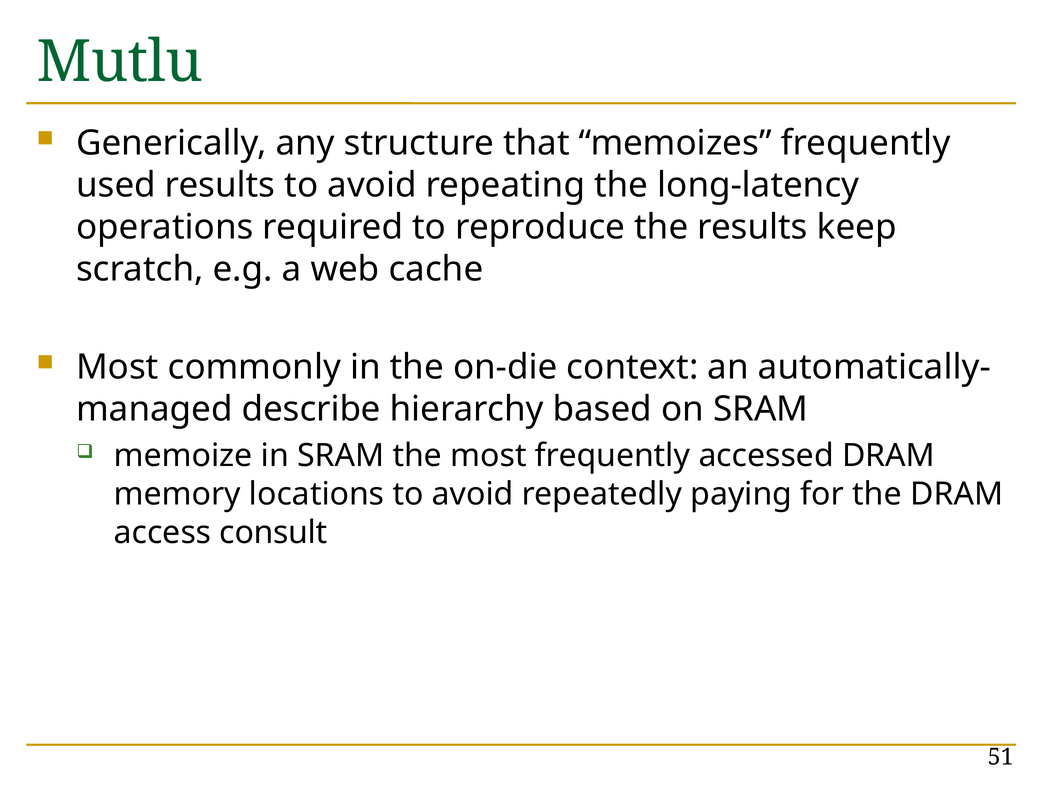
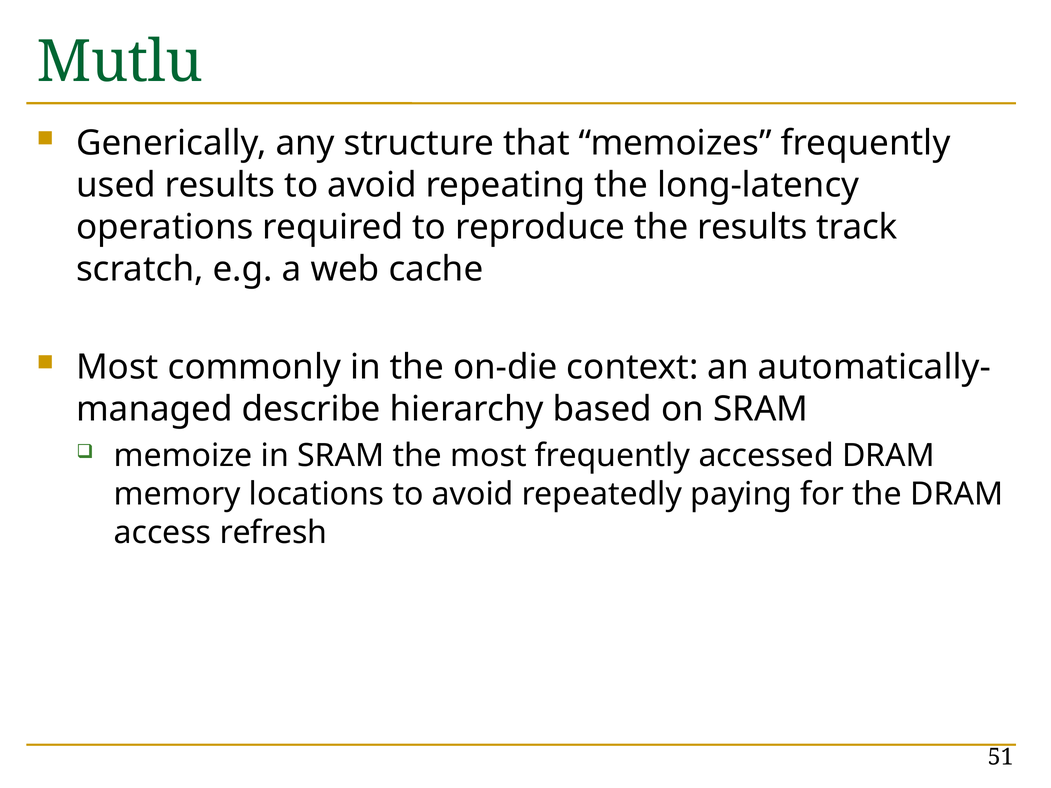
keep: keep -> track (857, 227)
consult: consult -> refresh (273, 533)
